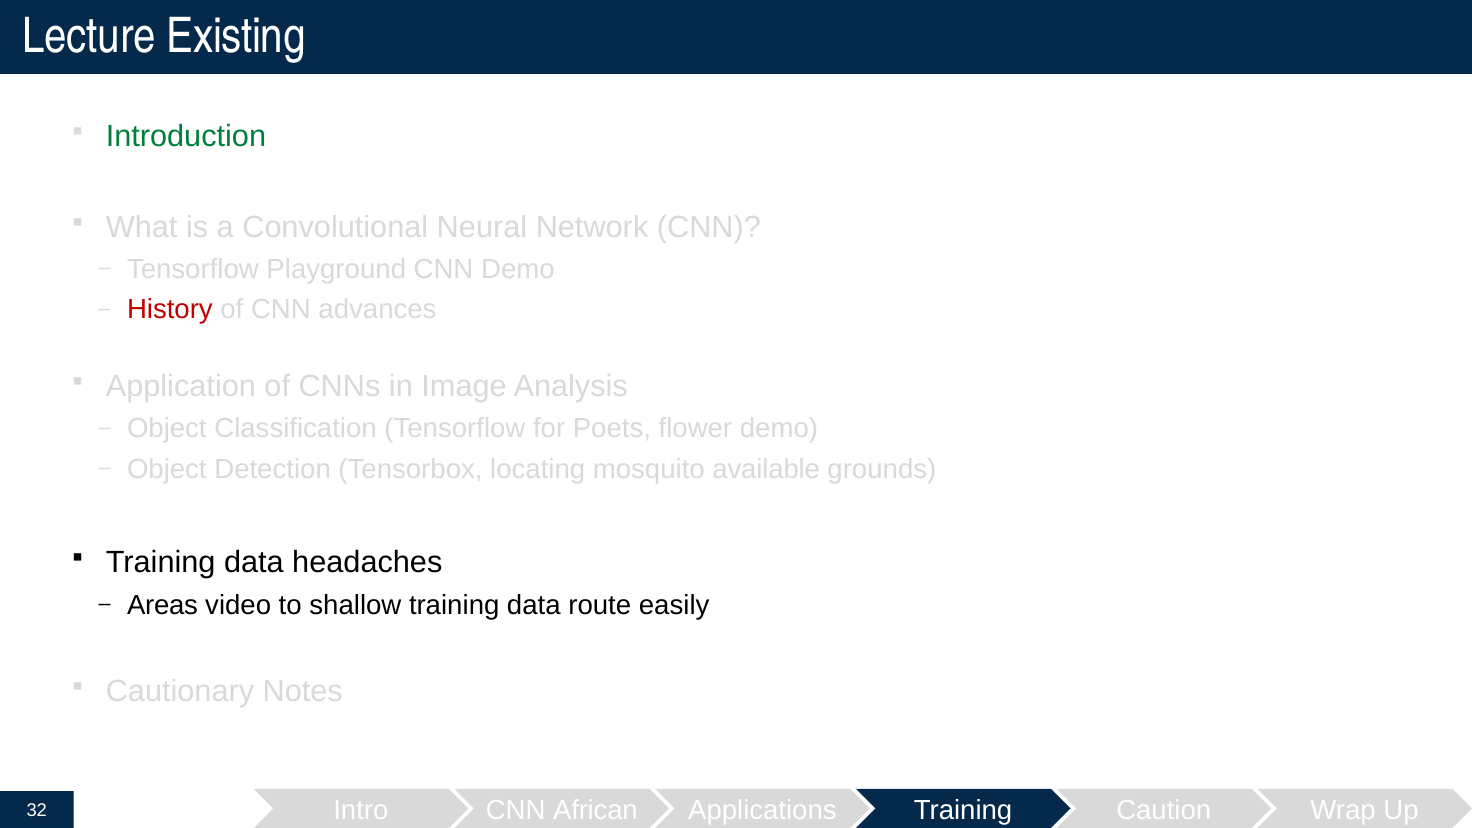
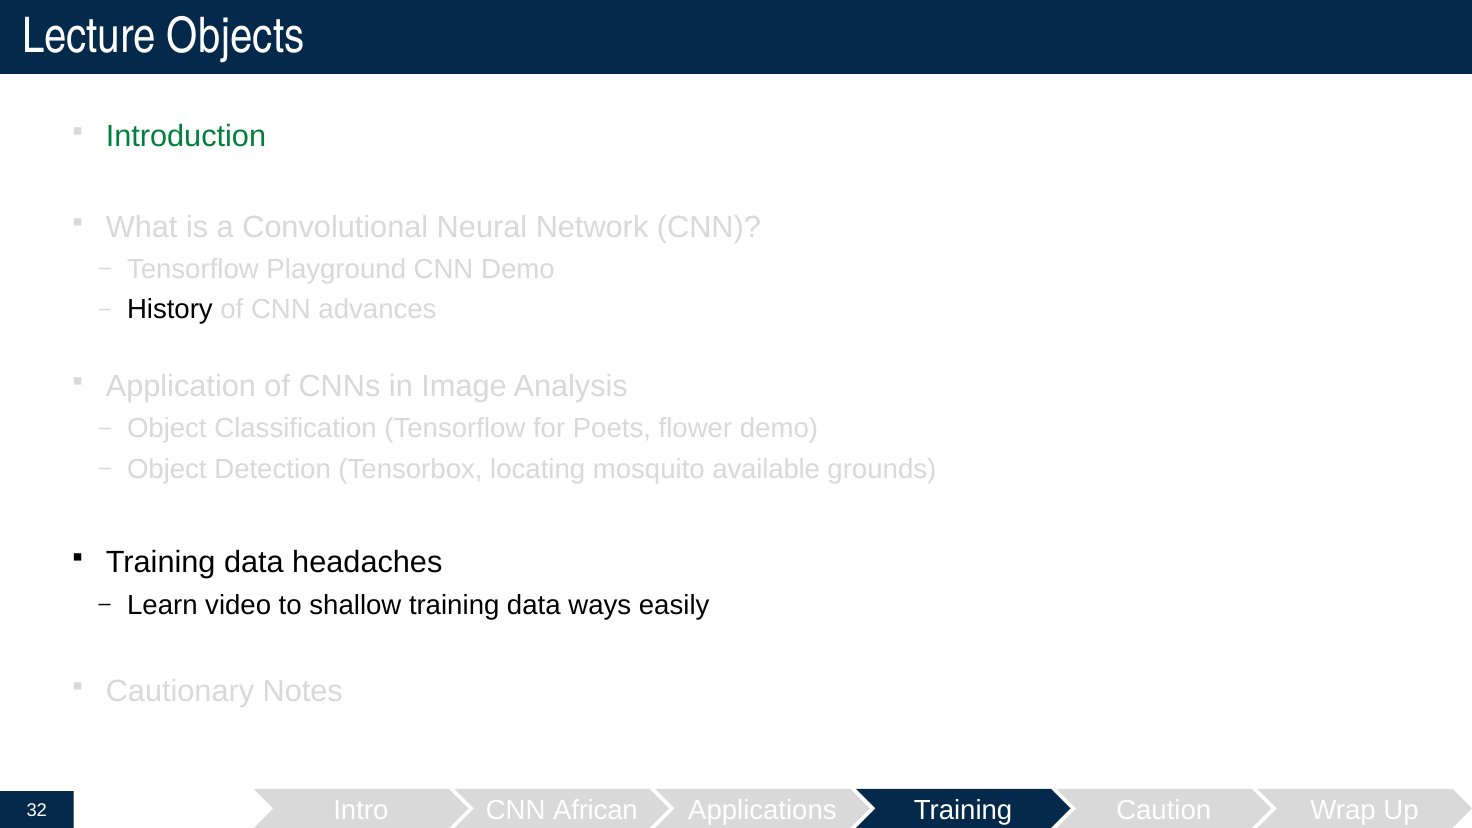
Existing: Existing -> Objects (236, 37)
History colour: red -> black (170, 310)
Areas: Areas -> Learn (162, 605)
route: route -> ways (600, 605)
